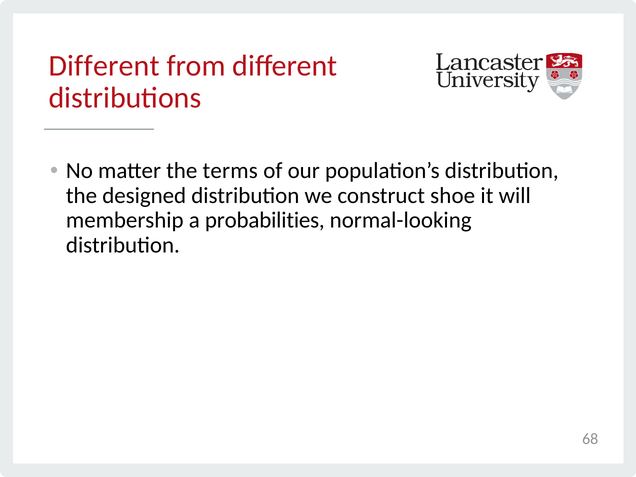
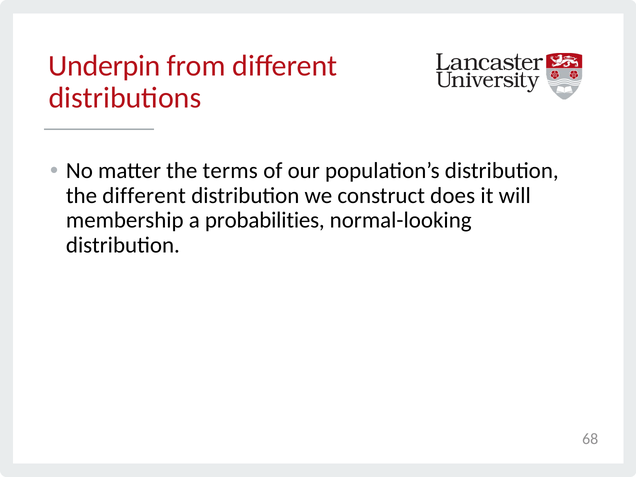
Different: Different -> Underpin (105, 66)
the designed: designed -> different (144, 196)
shoe: shoe -> does (453, 196)
